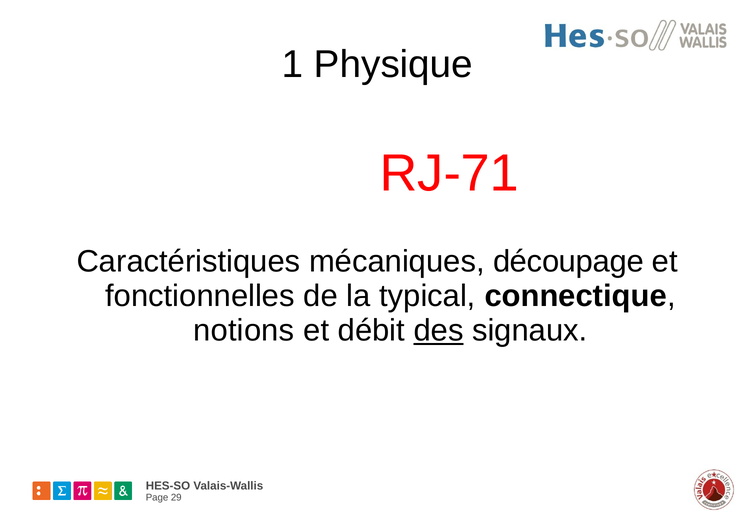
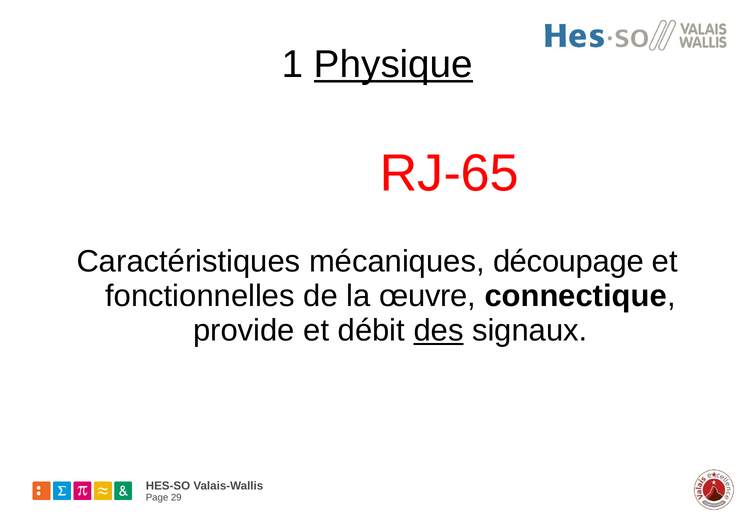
Physique underline: none -> present (393, 65)
RJ-71: RJ-71 -> RJ-65 (449, 174)
typical: typical -> œuvre (428, 296)
notions: notions -> provide (244, 330)
